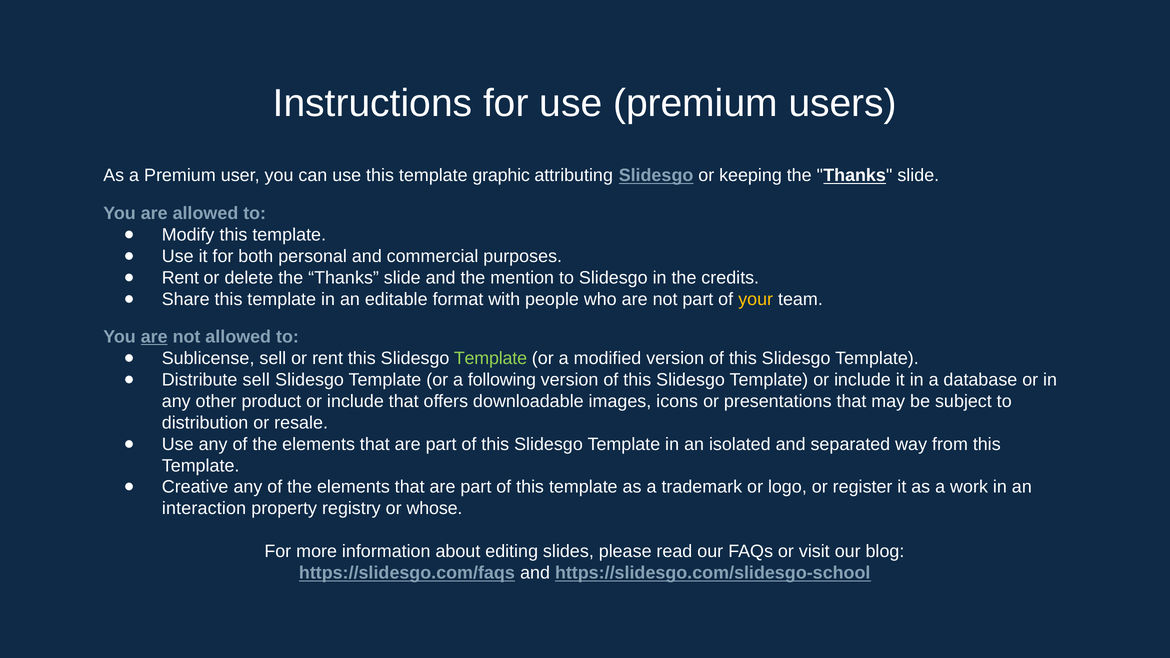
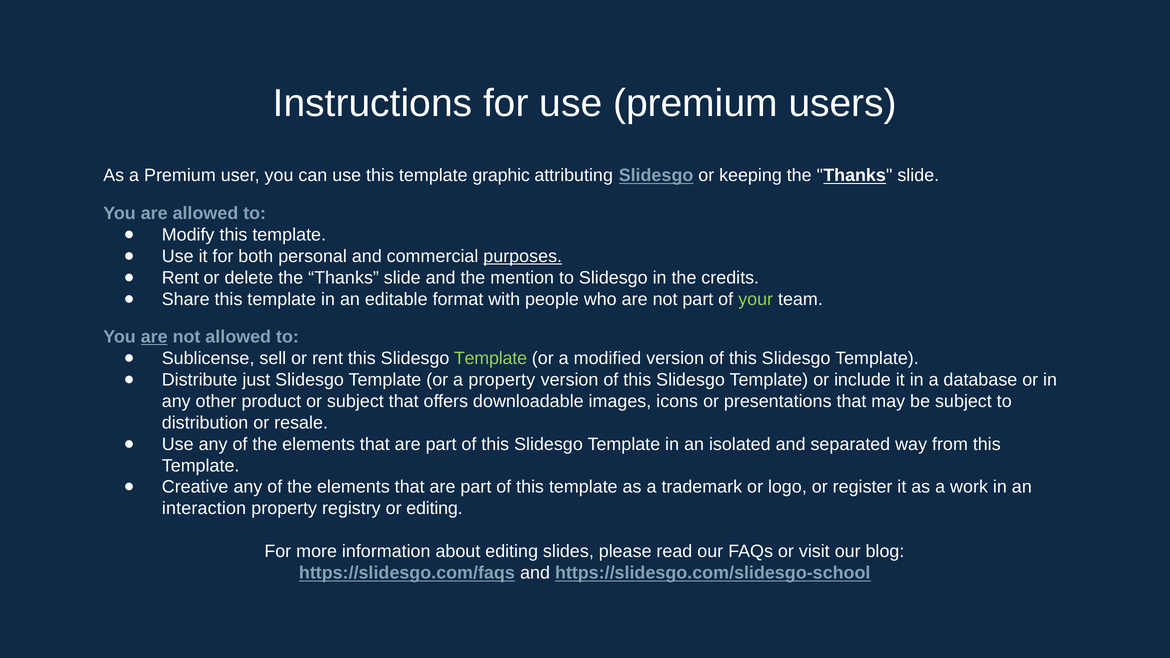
purposes underline: none -> present (523, 256)
your colour: yellow -> light green (756, 299)
Distribute sell: sell -> just (256, 380)
a following: following -> property (502, 380)
product or include: include -> subject (355, 401)
or whose: whose -> editing (435, 509)
